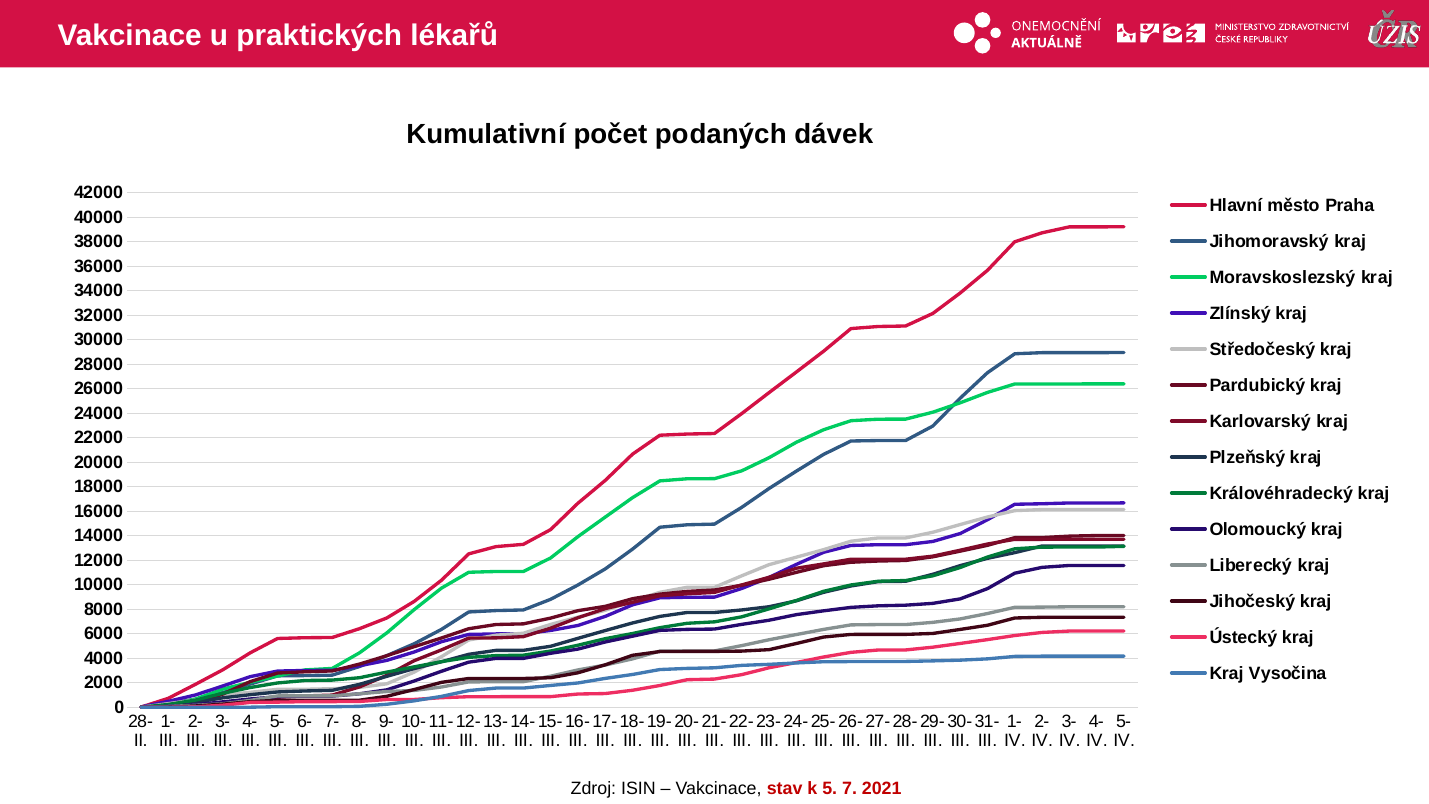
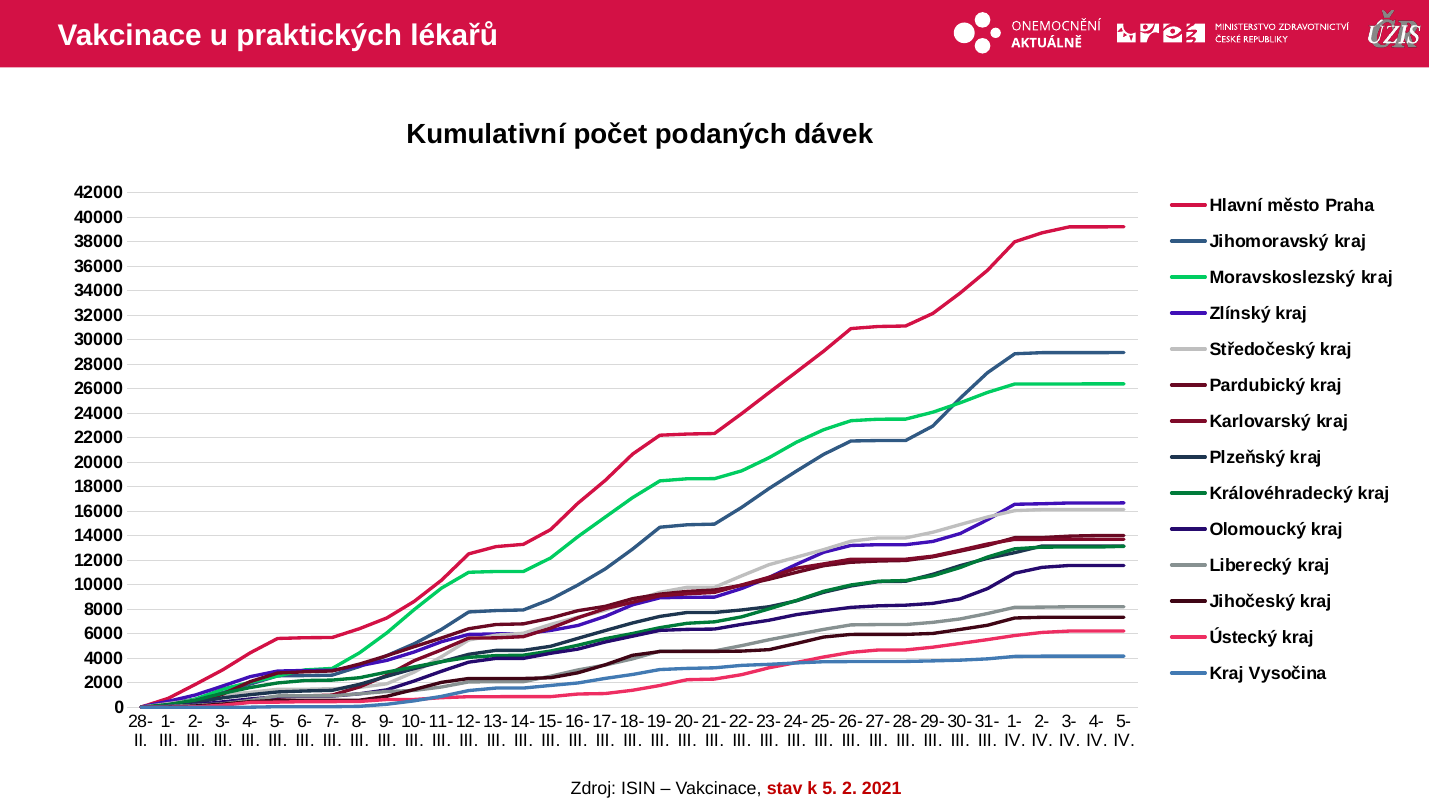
7: 7 -> 2 (849, 789)
